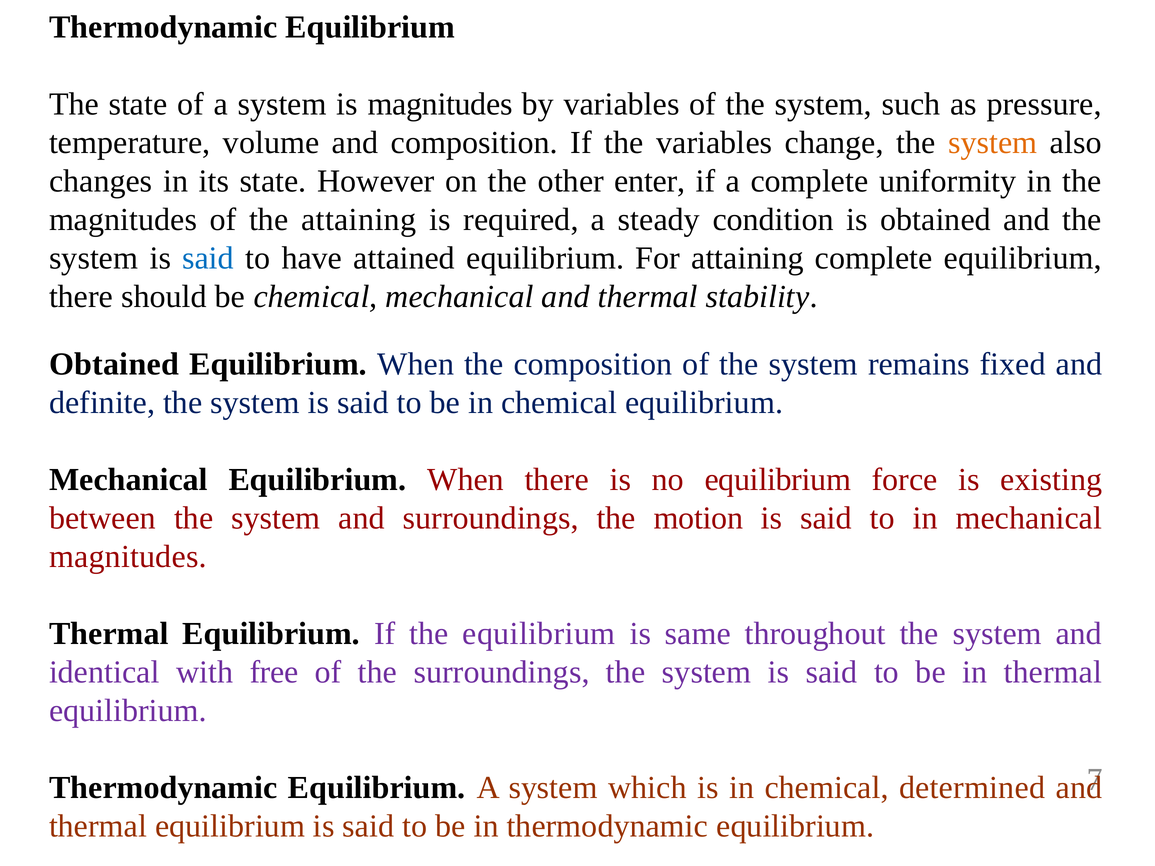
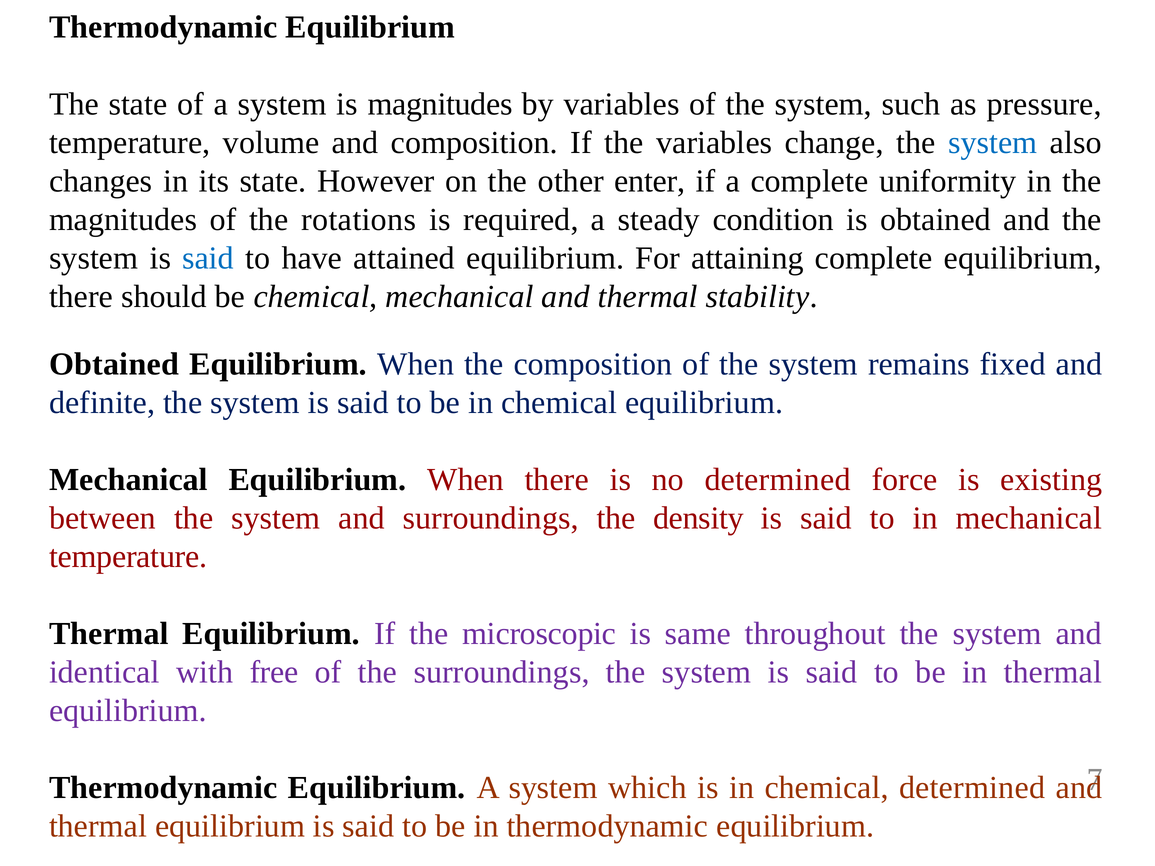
system colour: orange -> blue (993, 143)
the attaining: attaining -> rotations (359, 220)
no equilibrium: equilibrium -> determined (778, 480)
motion: motion -> density (698, 518)
magnitudes: magnitudes -> temperature (128, 557)
the equilibrium: equilibrium -> microscopic (539, 634)
